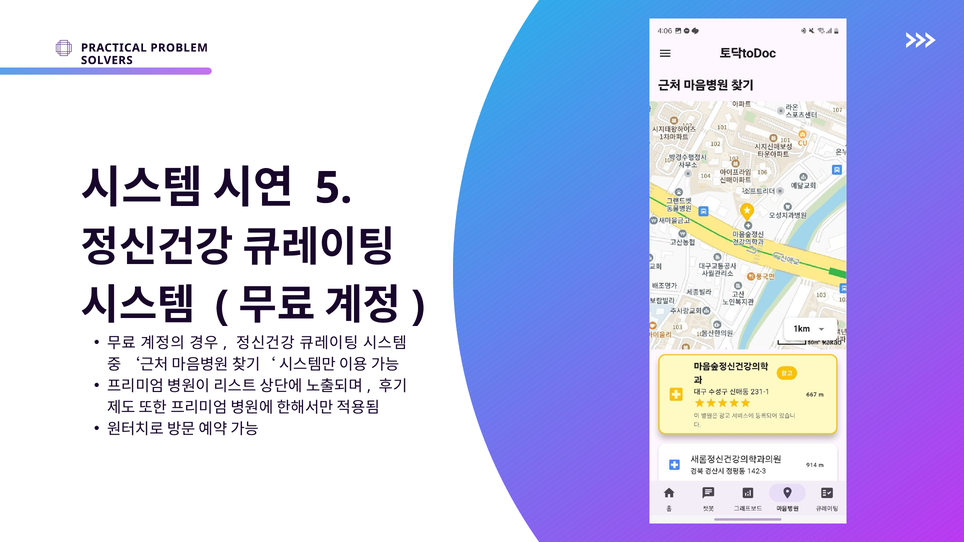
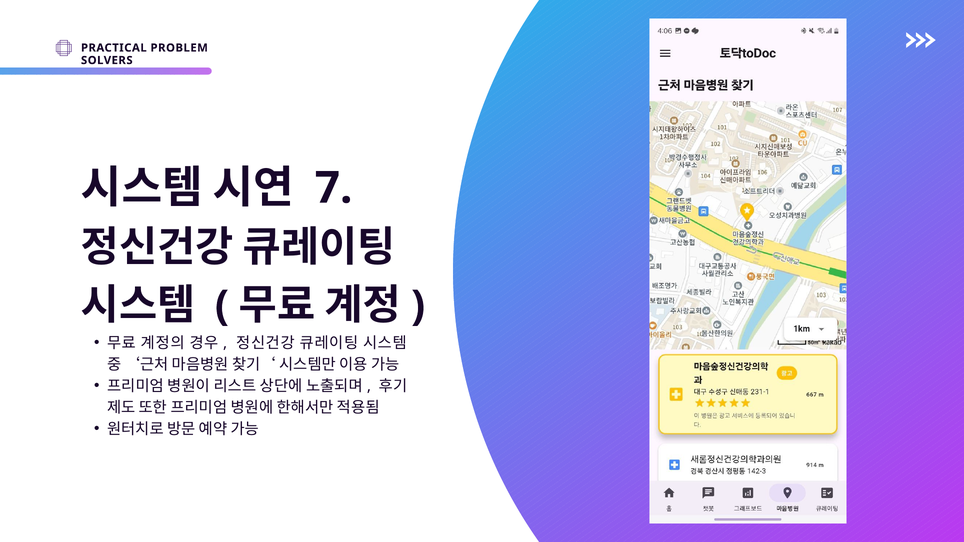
5: 5 -> 7 (334, 188)
